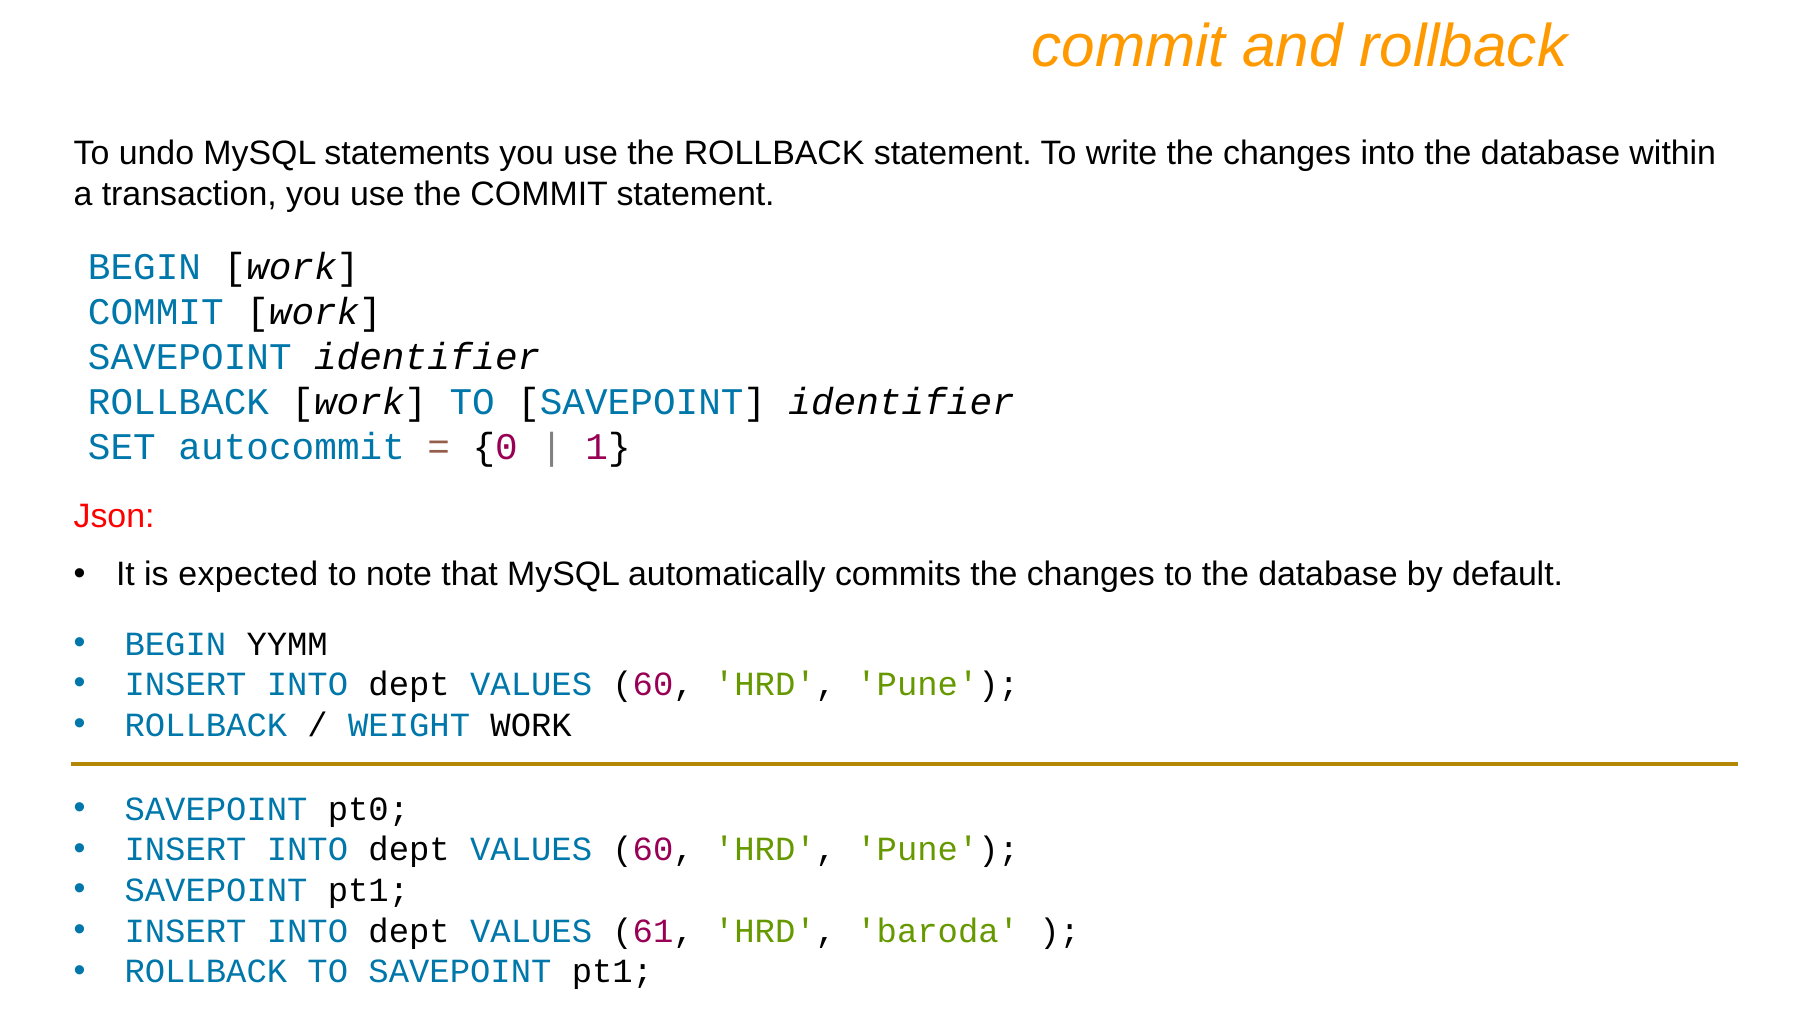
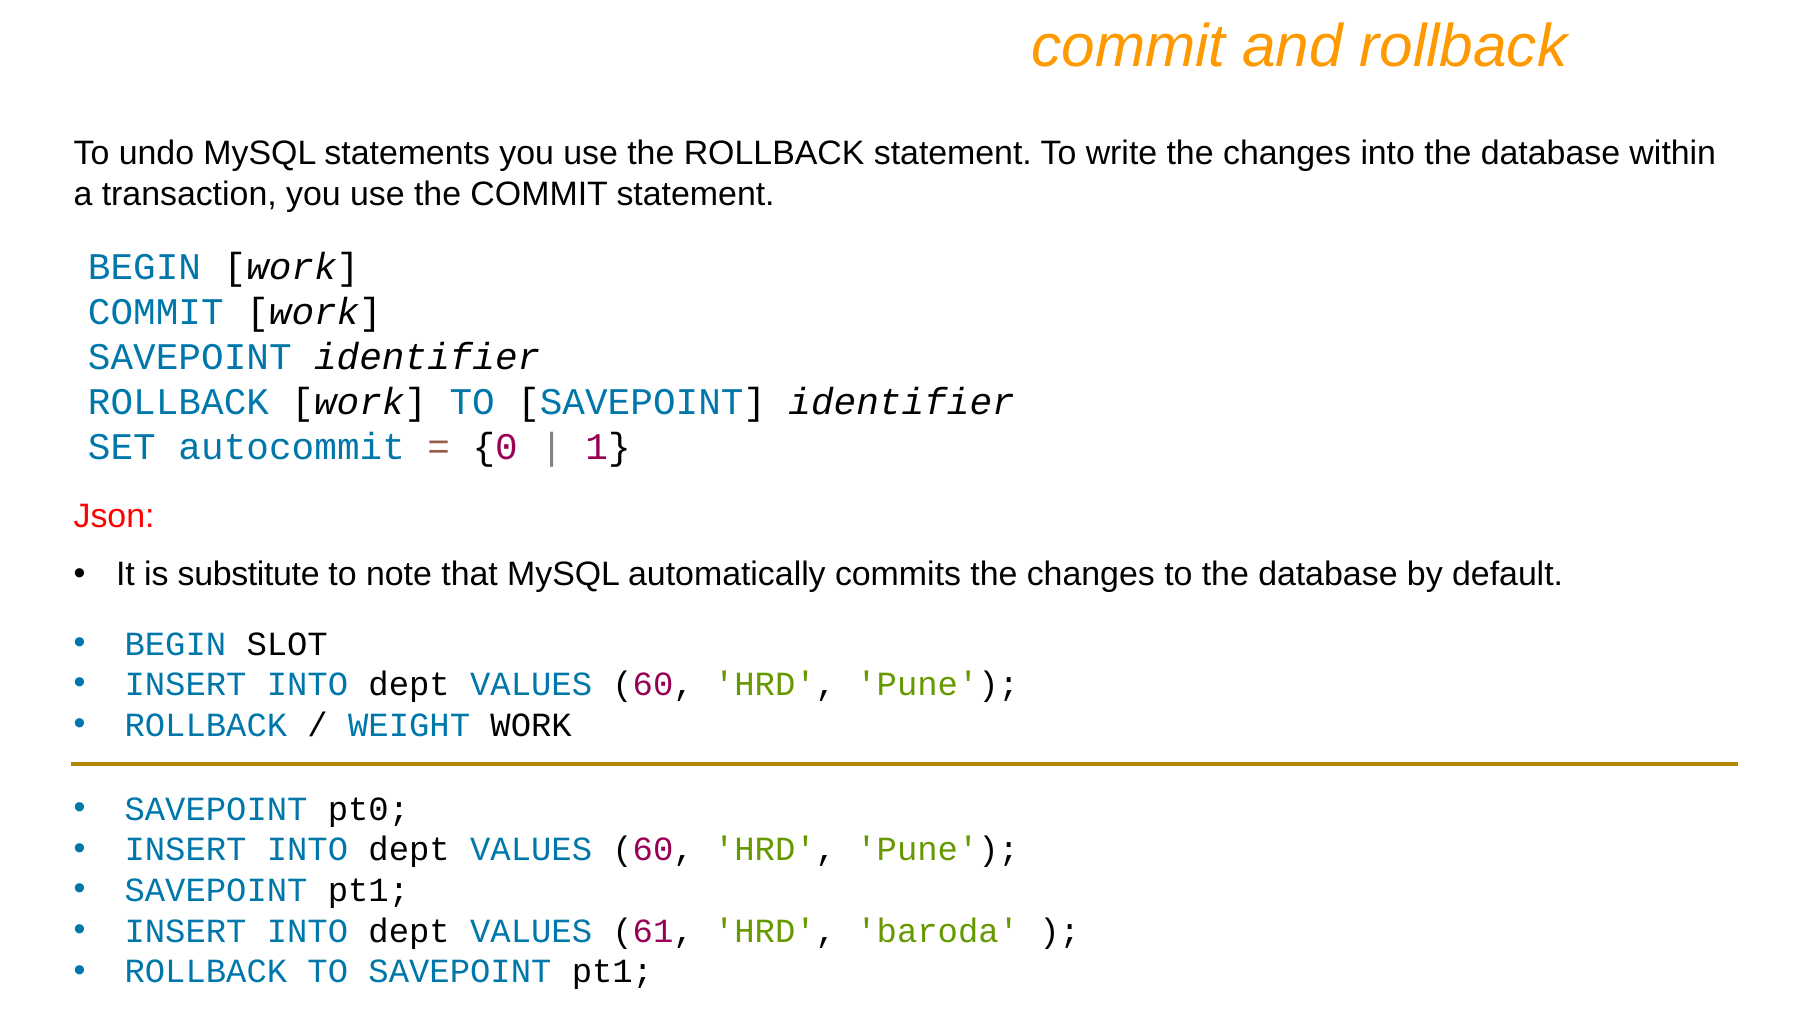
expected: expected -> substitute (249, 575)
YYMM: YYMM -> SLOT (287, 644)
